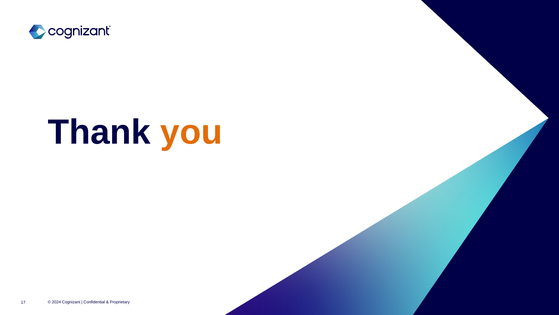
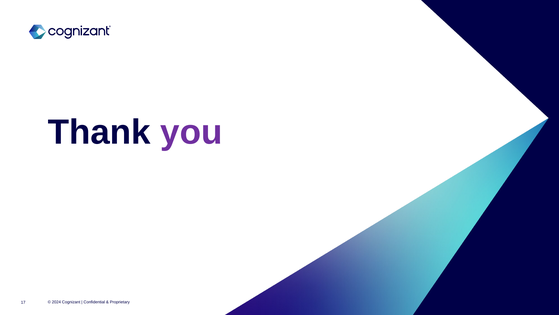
you colour: orange -> purple (191, 132)
